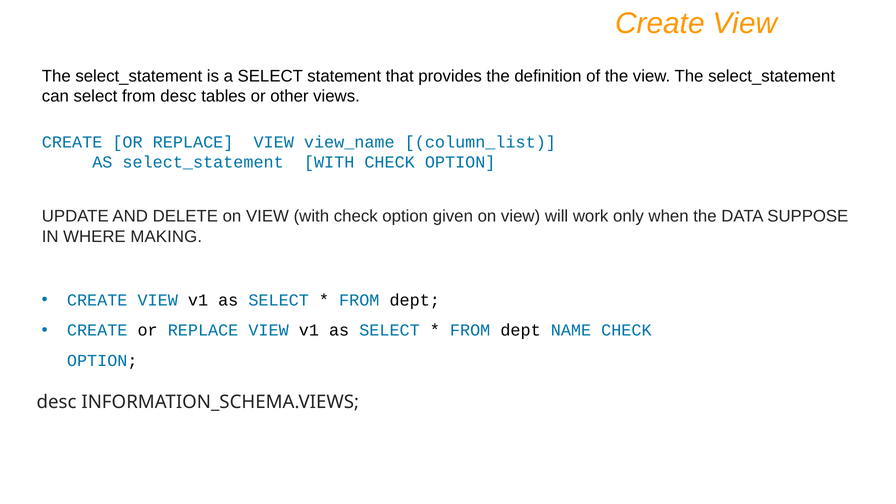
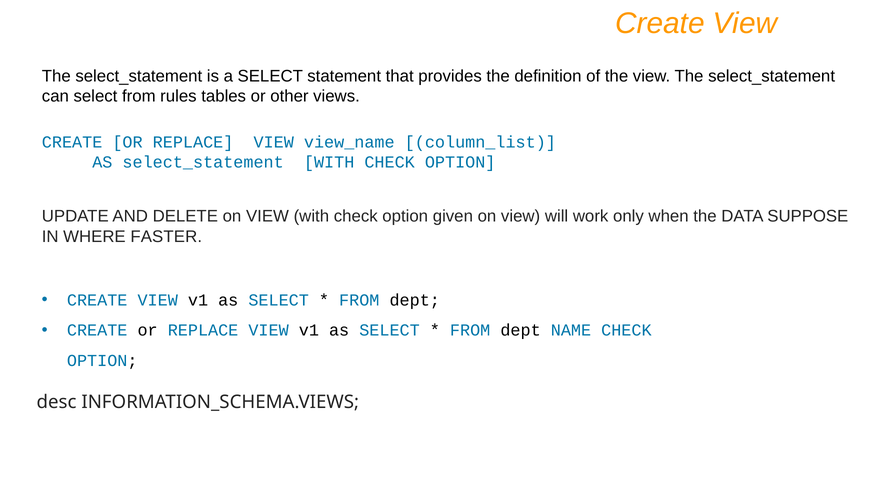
from desc: desc -> rules (178, 96)
MAKING: MAKING -> FASTER (166, 237)
